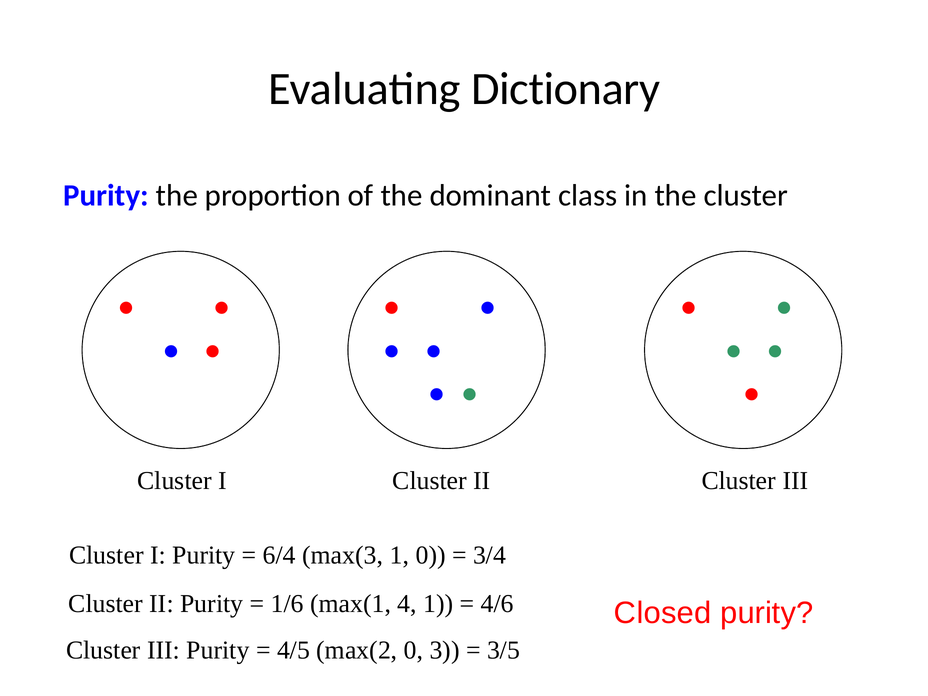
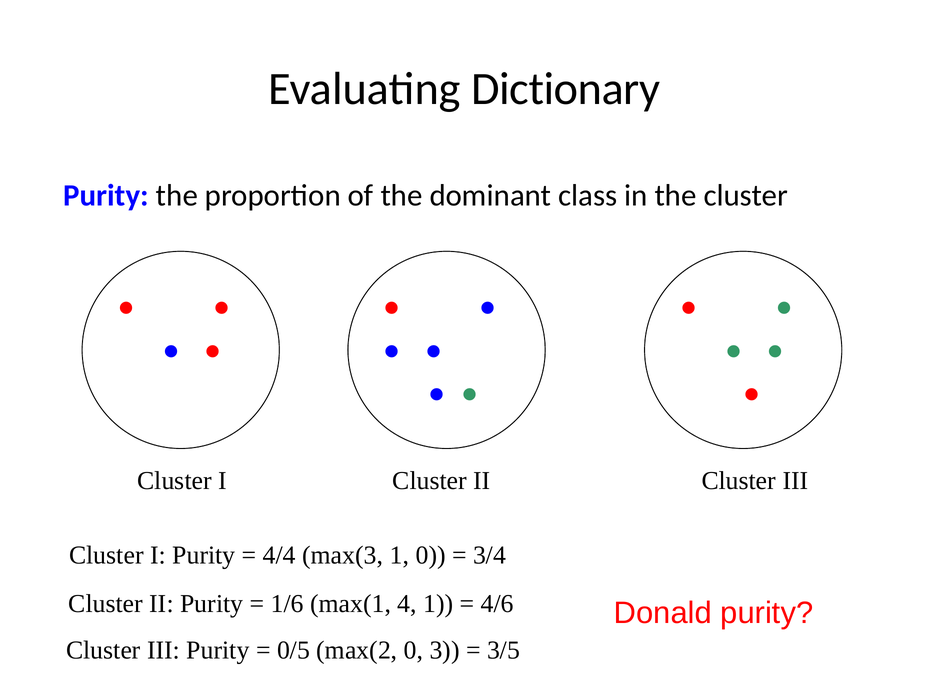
6/4: 6/4 -> 4/4 (279, 555)
Closed: Closed -> Donald (663, 613)
4/5: 4/5 -> 0/5 (294, 650)
